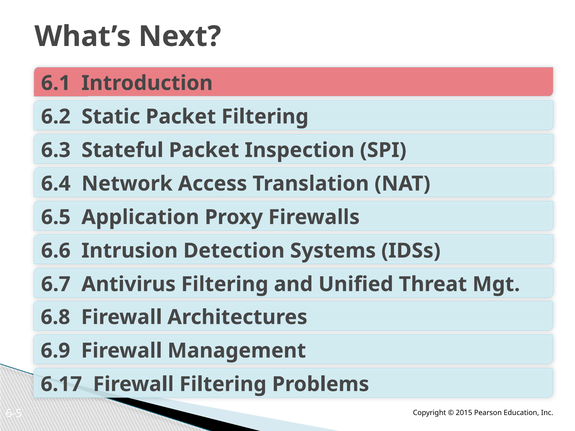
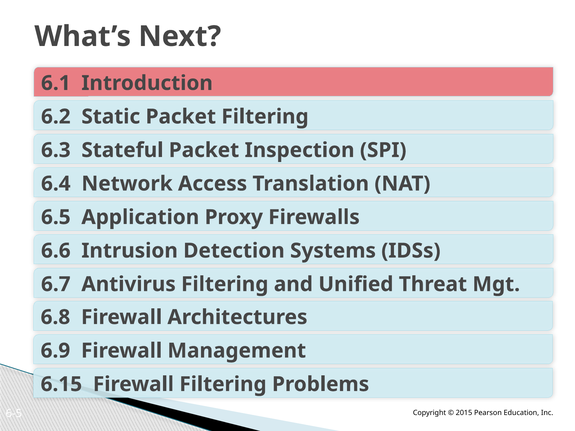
6.17: 6.17 -> 6.15 (61, 384)
